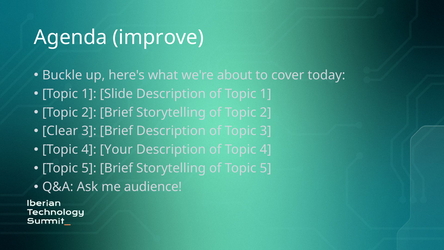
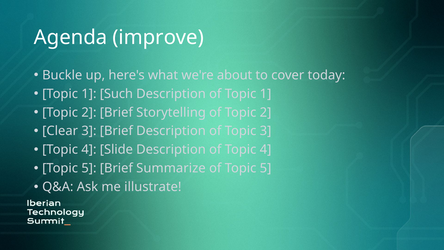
Slide: Slide -> Such (116, 94)
Your: Your -> Slide (116, 150)
5 Brief Storytelling: Storytelling -> Summarize (171, 168)
audience: audience -> illustrate (153, 187)
